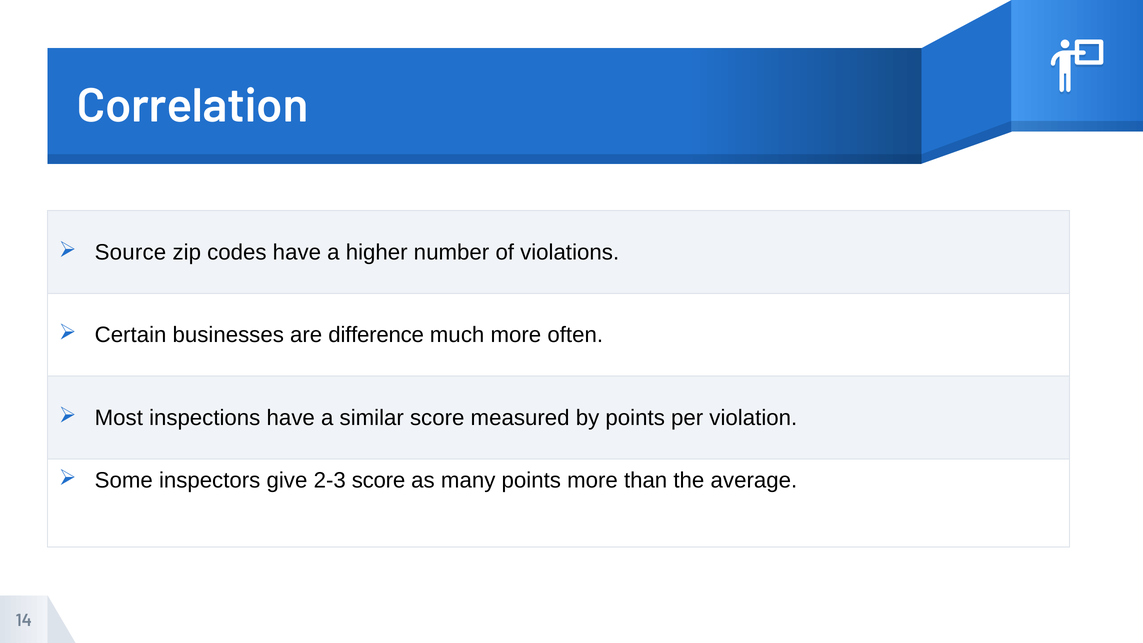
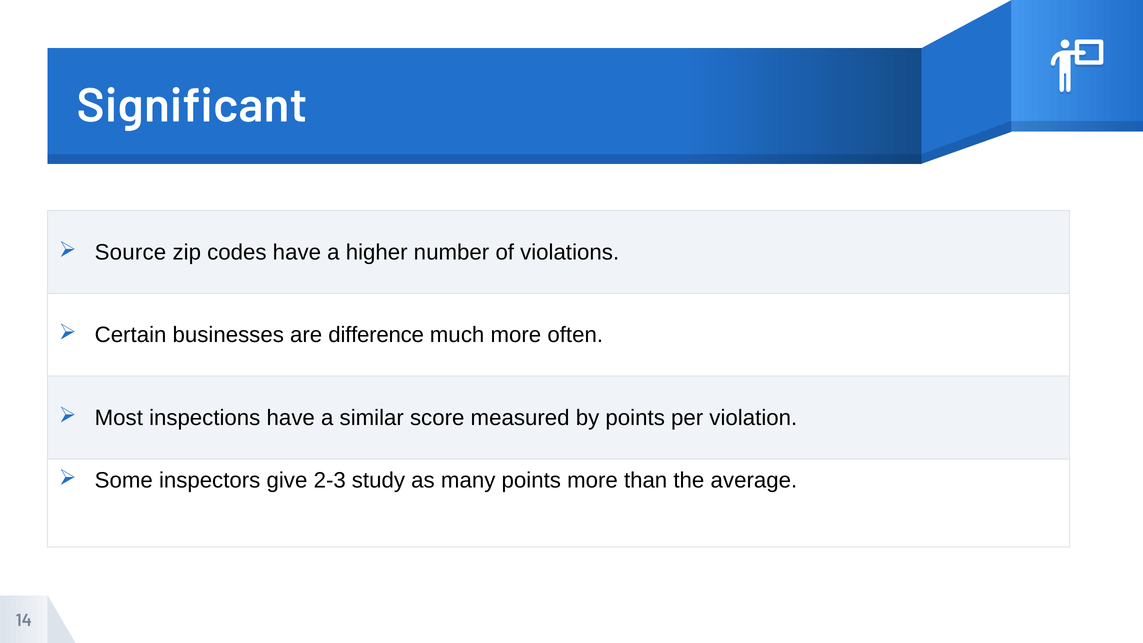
Correlation: Correlation -> Significant (192, 106)
2-3 score: score -> study (378, 480)
